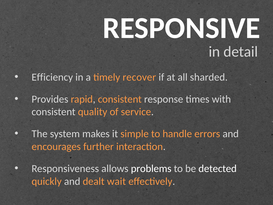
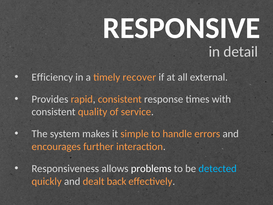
sharded: sharded -> external (209, 77)
detected colour: white -> light blue (218, 168)
wait: wait -> back (117, 181)
